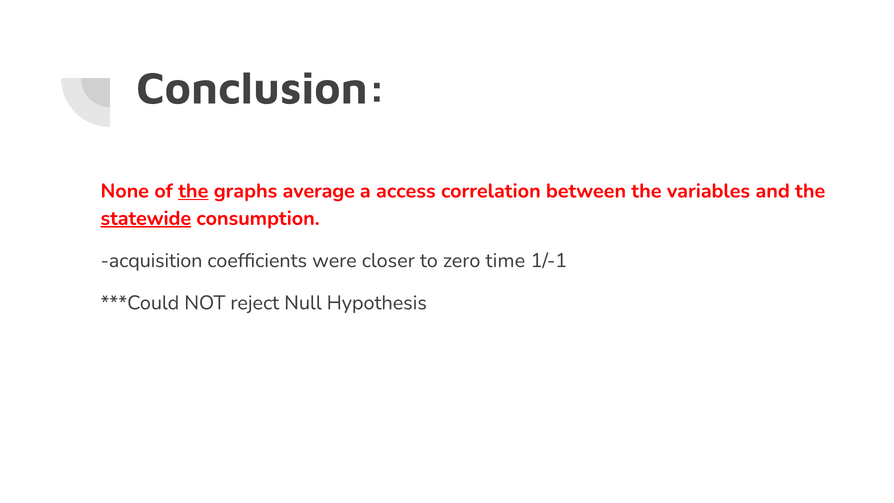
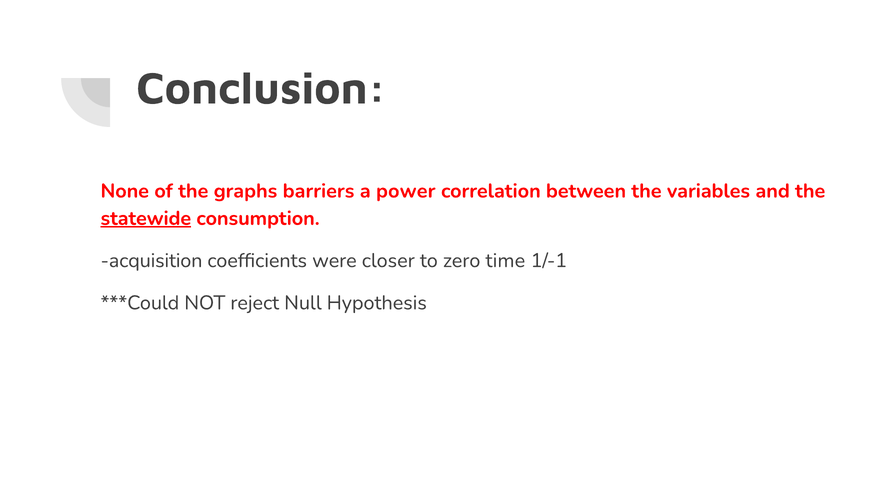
the underline: present -> none (193, 191)
average: average -> barriers (319, 191)
access: access -> power (406, 191)
